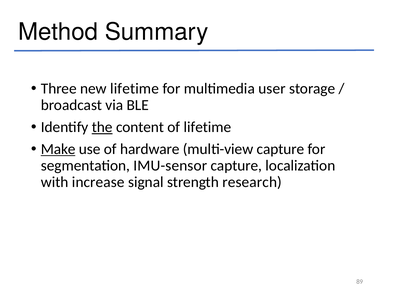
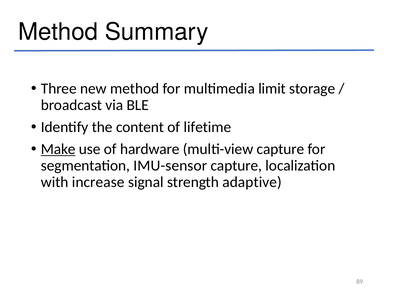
new lifetime: lifetime -> method (135, 89)
user: user -> limit (272, 89)
the underline: present -> none (102, 127)
research: research -> adaptive (252, 182)
